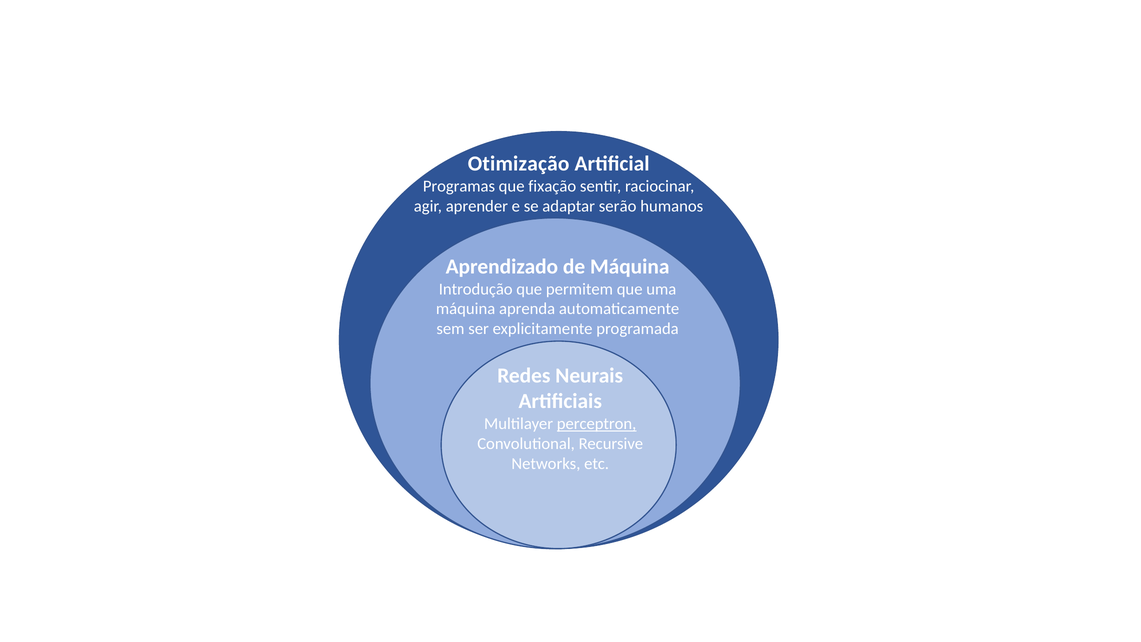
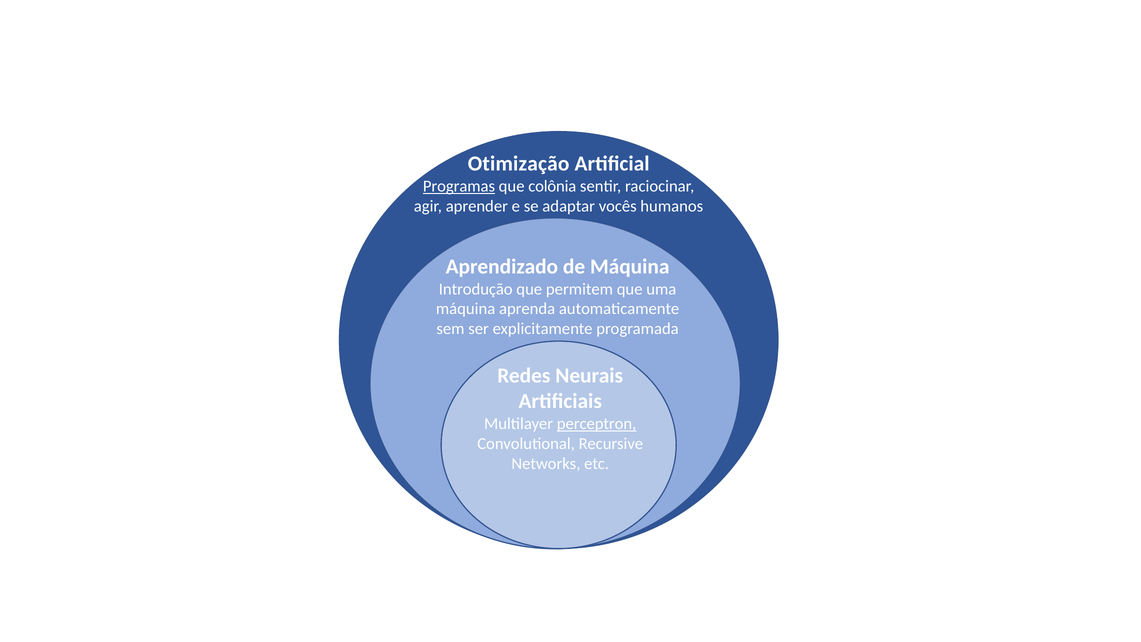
Programas underline: none -> present (459, 186)
fixação: fixação -> colônia (552, 186)
serão: serão -> vocês (618, 206)
